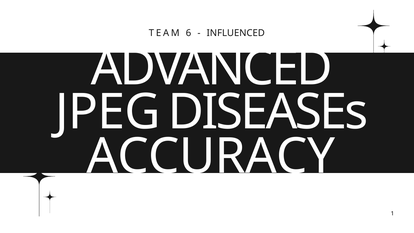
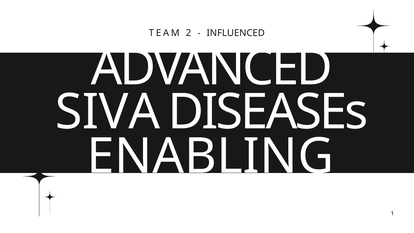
6: 6 -> 2 (188, 33)
JPEG: JPEG -> SIVA (108, 112)
ACCURACY: ACCURACY -> ENABLING (210, 156)
